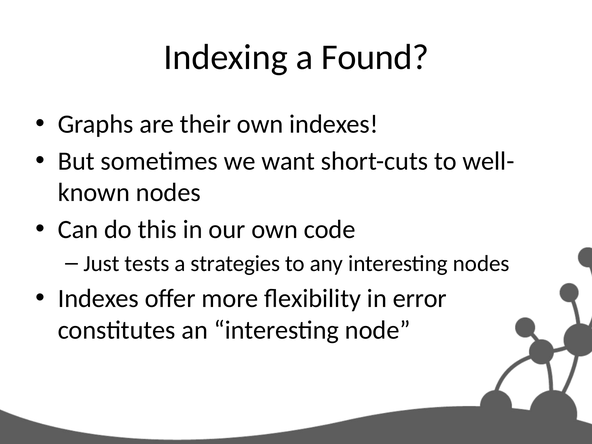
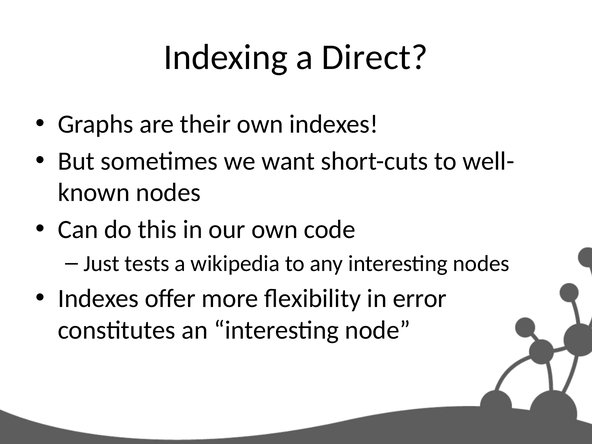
Found: Found -> Direct (375, 57)
strategies: strategies -> wikipedia (235, 263)
